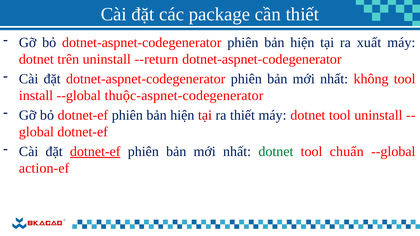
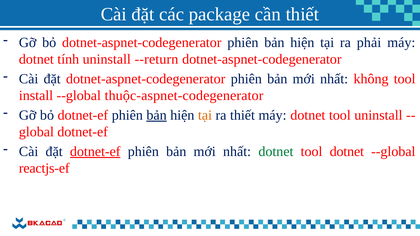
xuất: xuất -> phải (369, 42)
trên: trên -> tính (68, 59)
bản underline: none -> present (157, 115)
tại colour: red -> orange (205, 115)
tool chuẩn: chuẩn -> dotnet (347, 152)
action-ef: action-ef -> reactjs-ef (44, 168)
